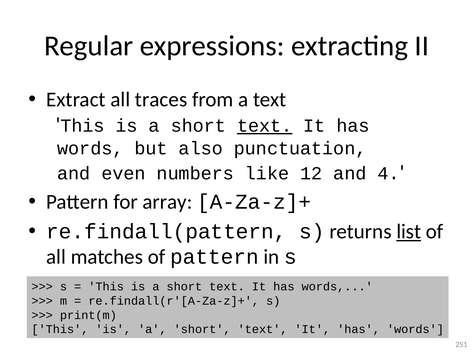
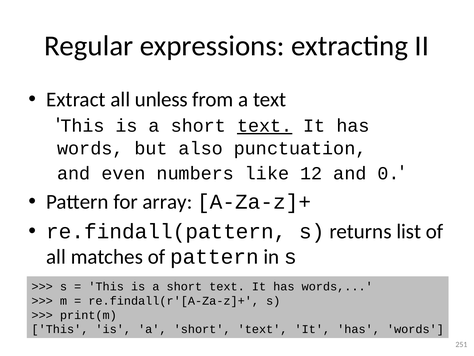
traces: traces -> unless (161, 99)
4: 4 -> 0 (389, 173)
list underline: present -> none (409, 231)
